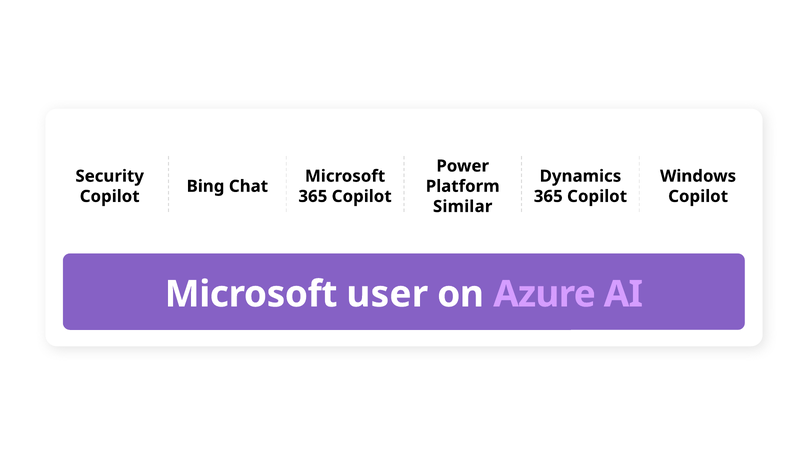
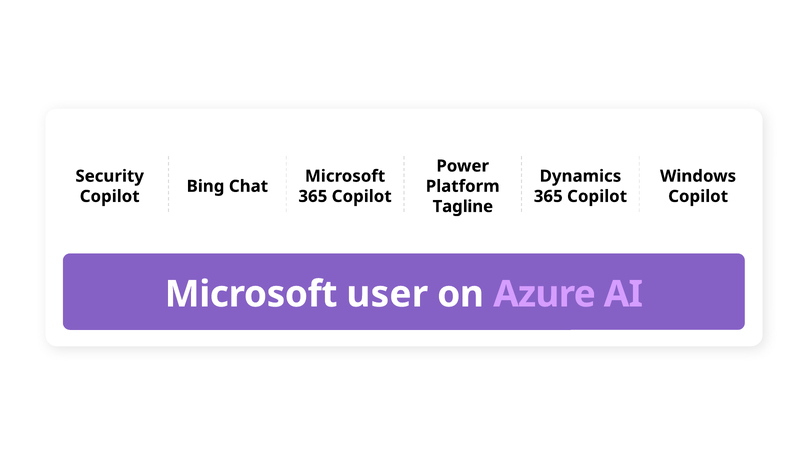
Similar: Similar -> Tagline (463, 206)
